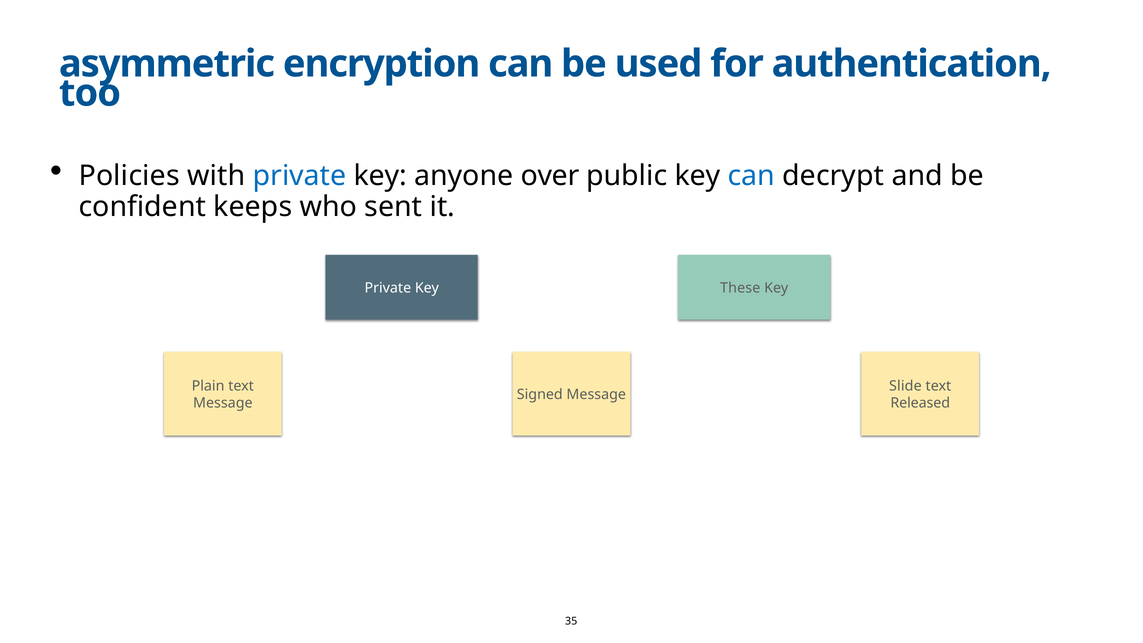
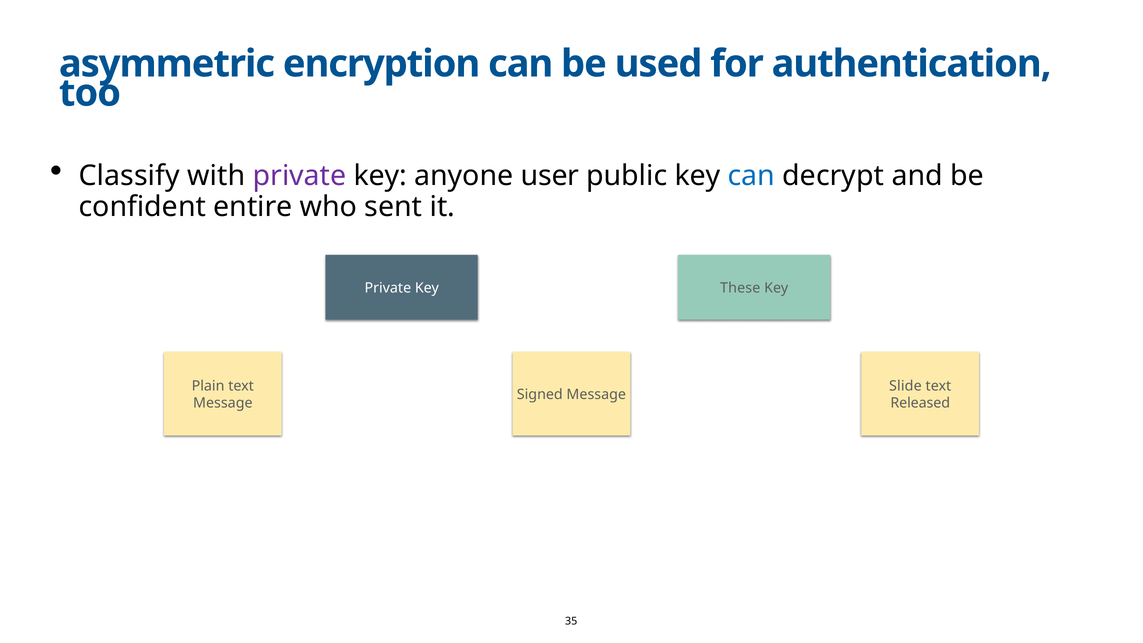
Policies: Policies -> Classify (129, 176)
private colour: blue -> purple (300, 176)
over: over -> user (550, 176)
keeps: keeps -> entire (253, 207)
